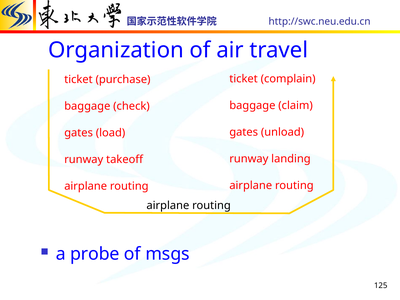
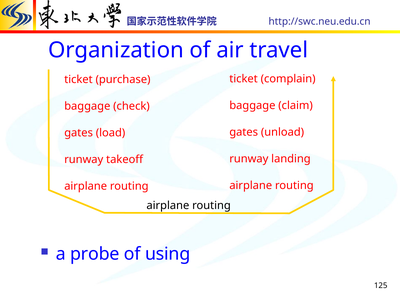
msgs: msgs -> using (168, 254)
